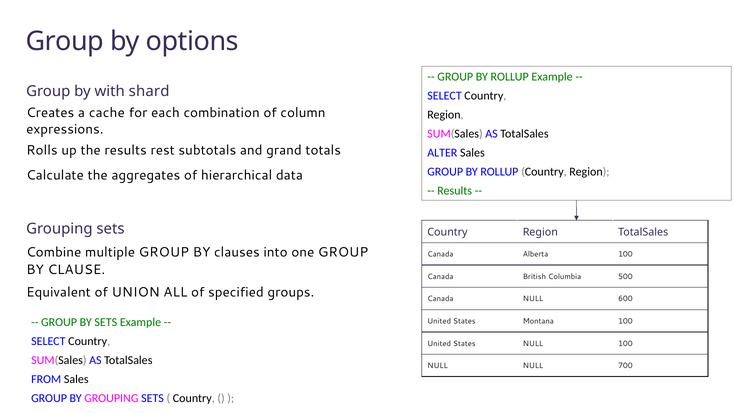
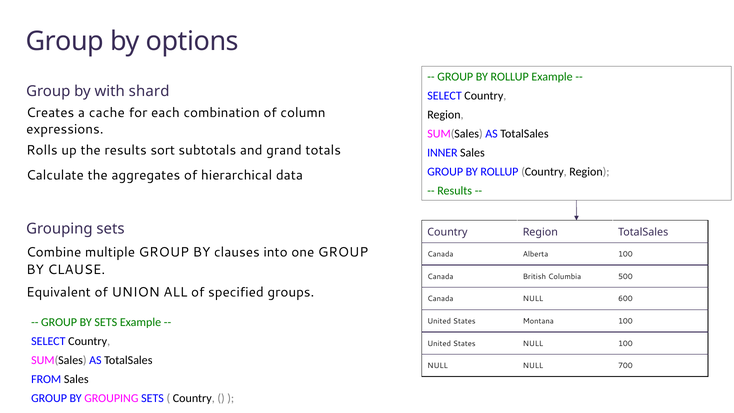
rest: rest -> sort (163, 150)
ALTER: ALTER -> INNER (442, 153)
